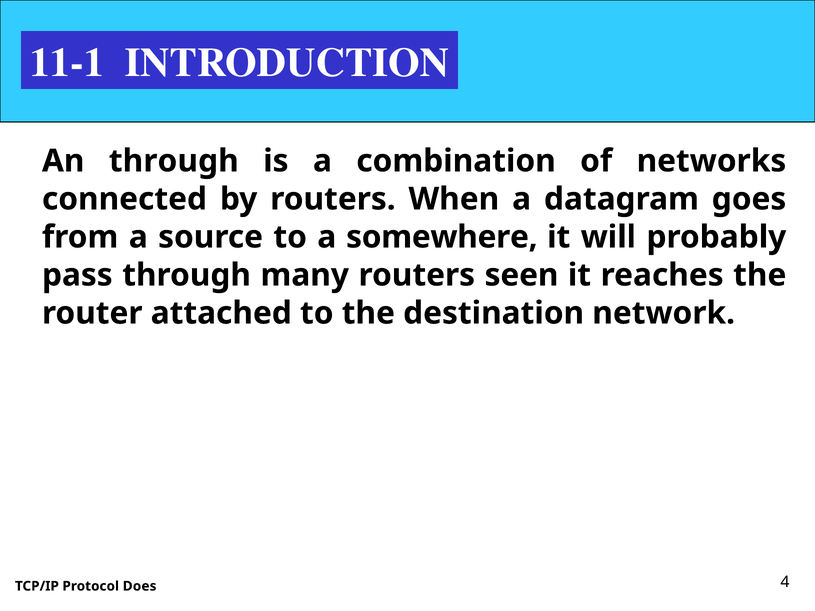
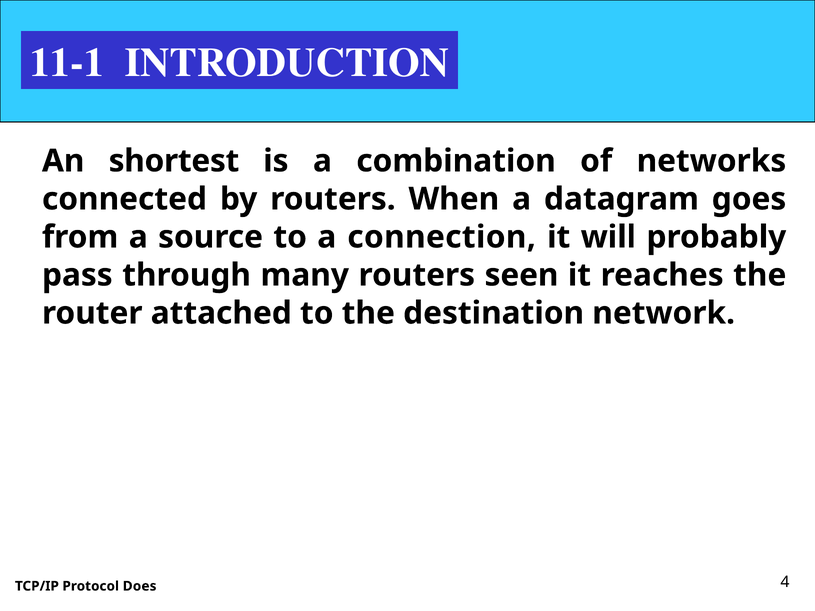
An through: through -> shortest (174, 161)
somewhere: somewhere -> connection (442, 237)
